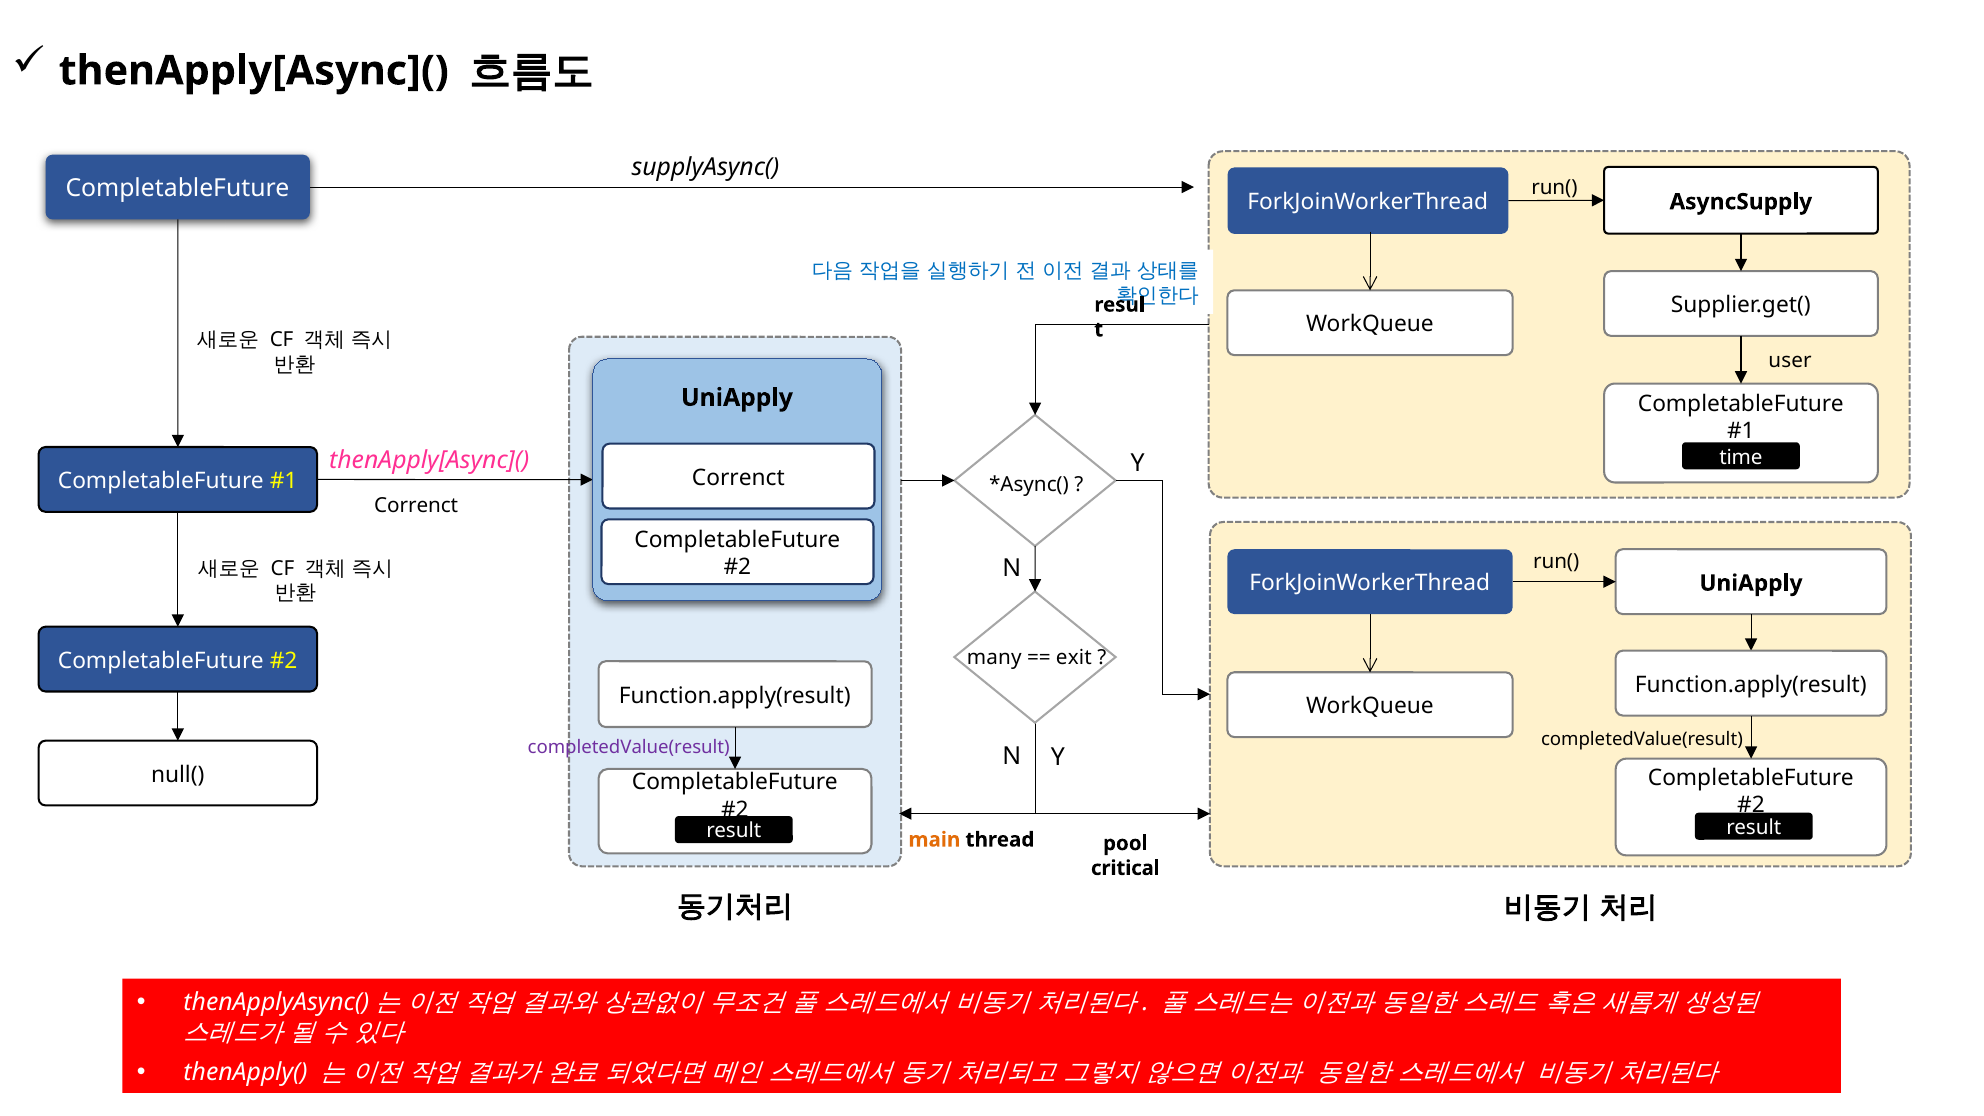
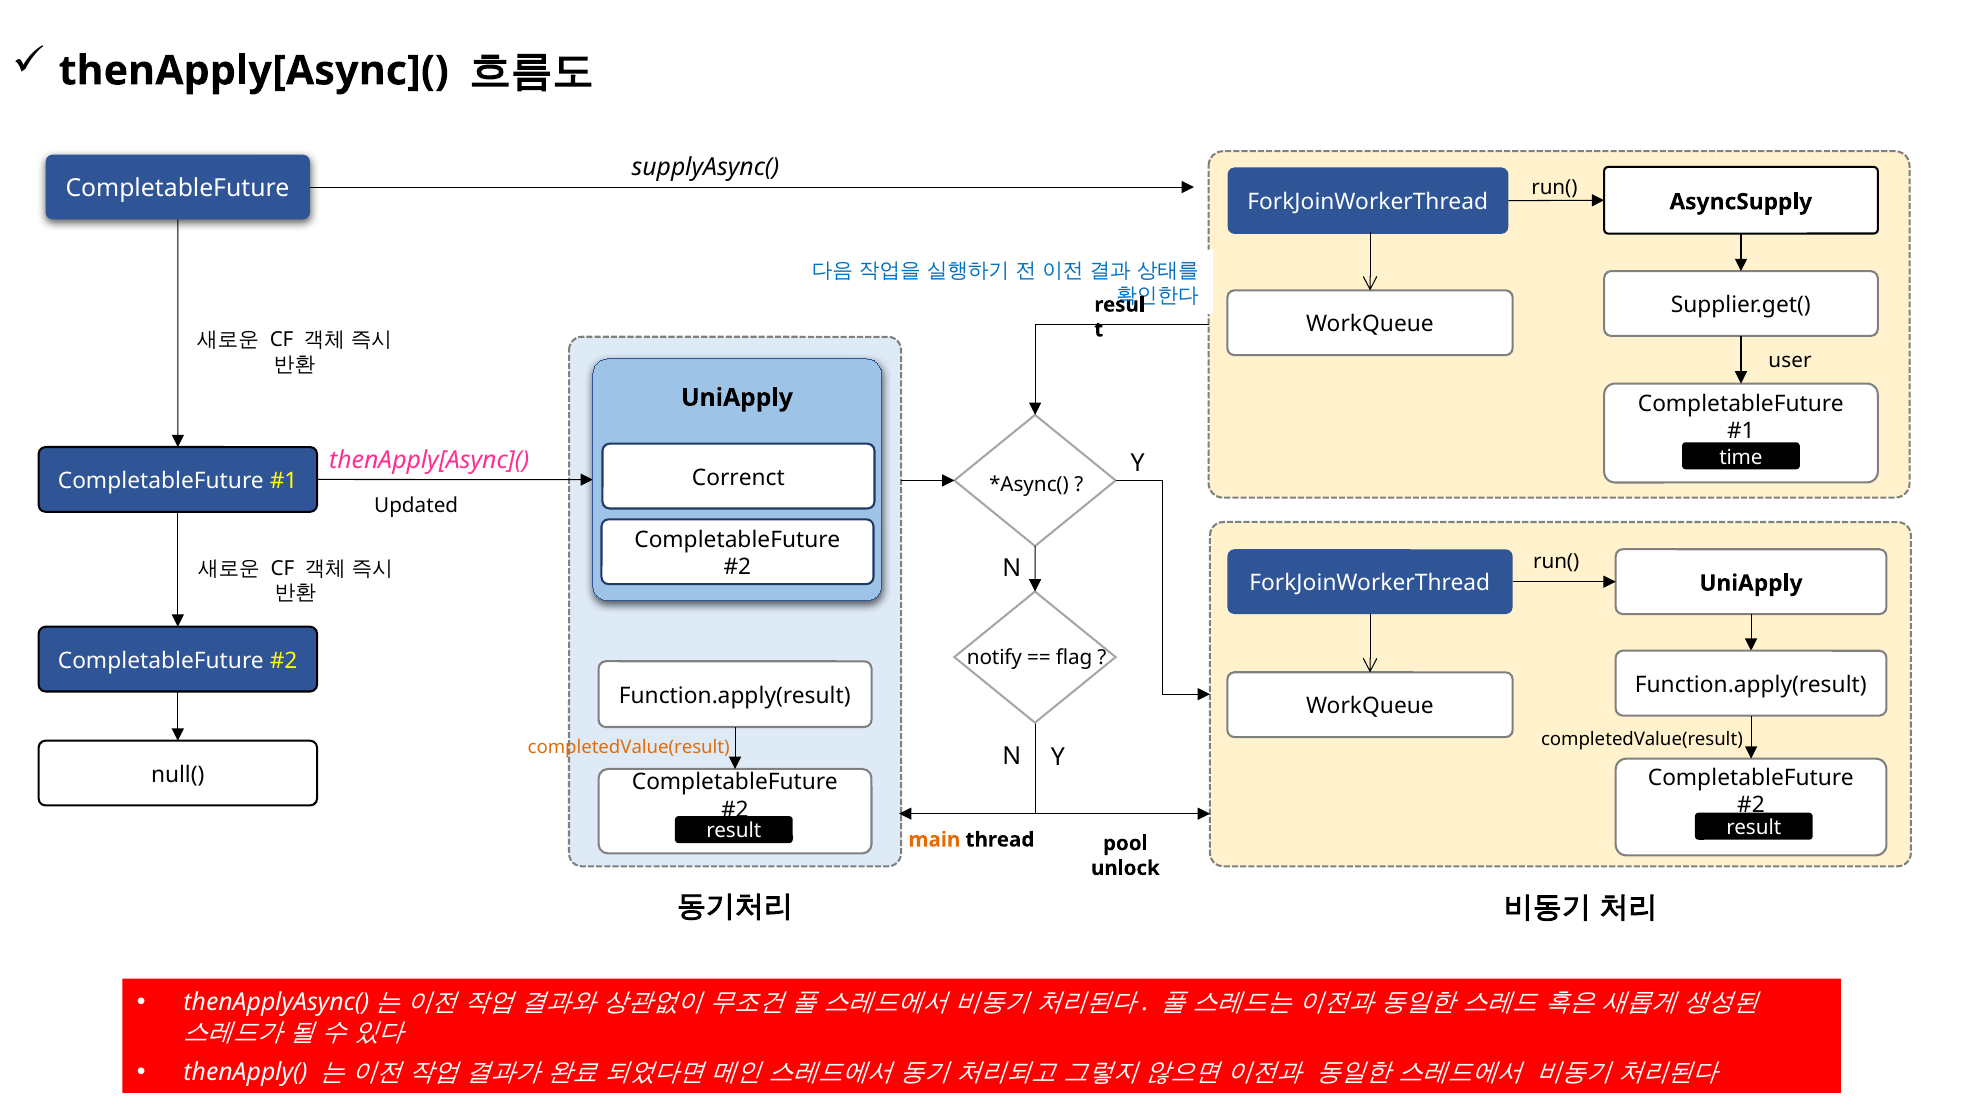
Correnct: Correnct -> Updated (416, 506)
many: many -> notify (994, 658)
exit: exit -> flag (1074, 658)
completedValue(result colour: purple -> orange (629, 747)
critical: critical -> unlock (1125, 868)
